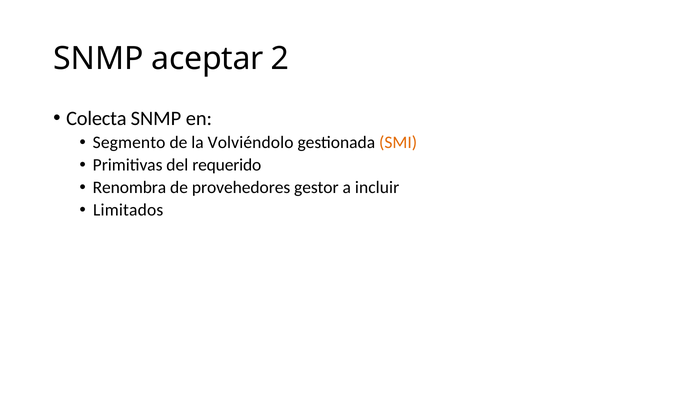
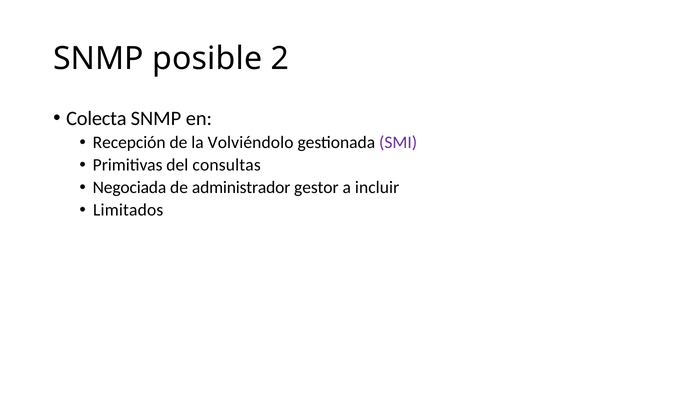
aceptar: aceptar -> posible (207, 59)
Segmento: Segmento -> Recepción (129, 142)
SMI colour: orange -> purple (398, 142)
requerido: requerido -> consultas (227, 165)
Renombra: Renombra -> Negociada (130, 187)
provehedores: provehedores -> administrador (241, 187)
